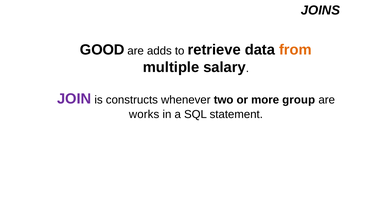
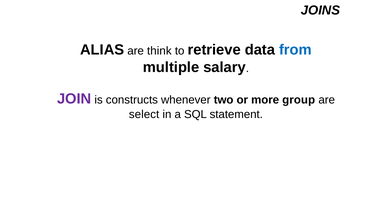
GOOD: GOOD -> ALIAS (102, 50)
adds: adds -> think (159, 51)
from colour: orange -> blue (295, 50)
works: works -> select (144, 114)
